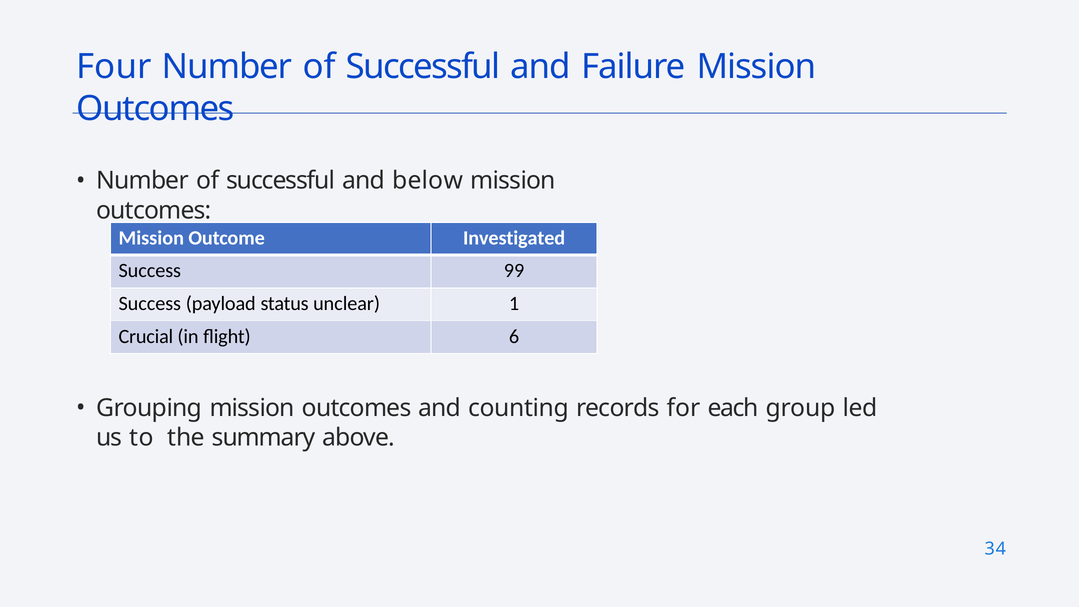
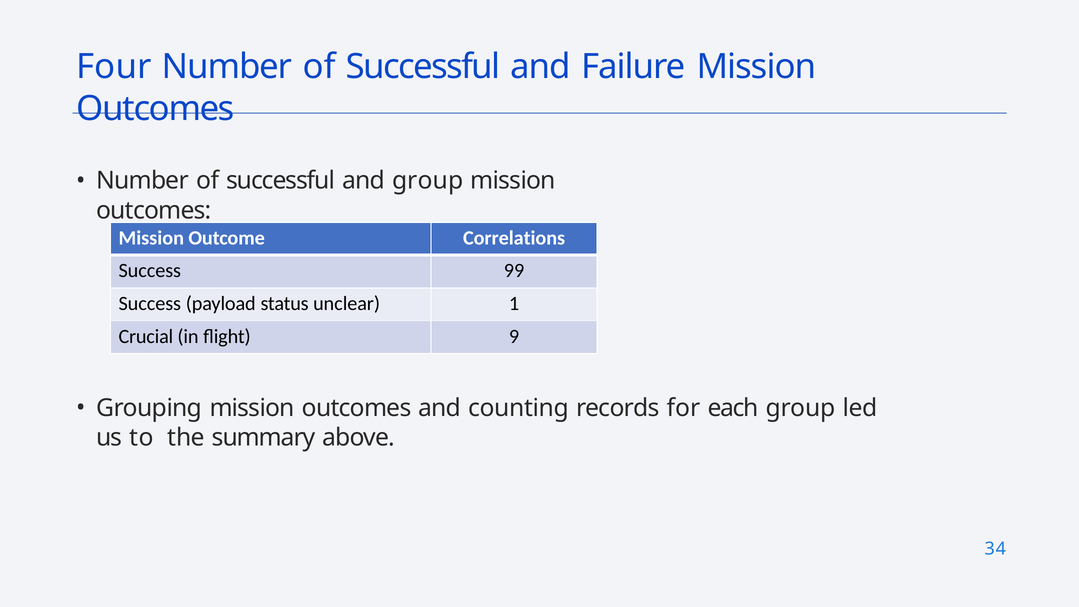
and below: below -> group (428, 181)
Investigated: Investigated -> Correlations (514, 238)
6: 6 -> 9 (514, 336)
